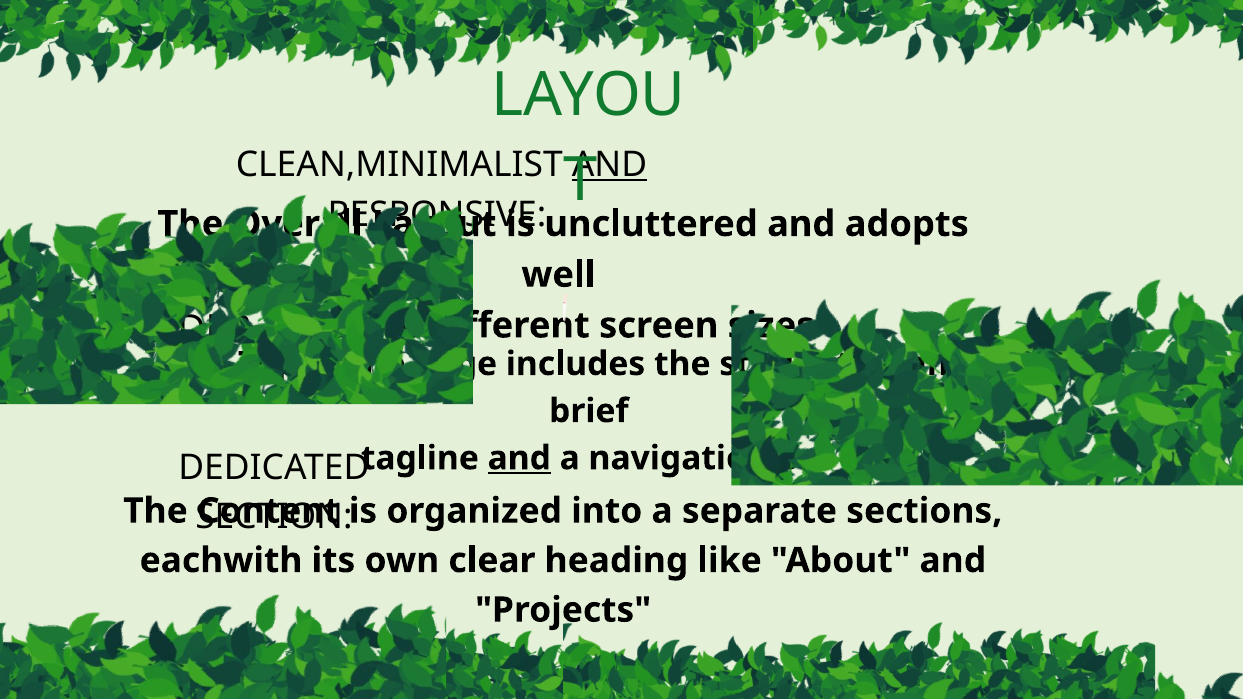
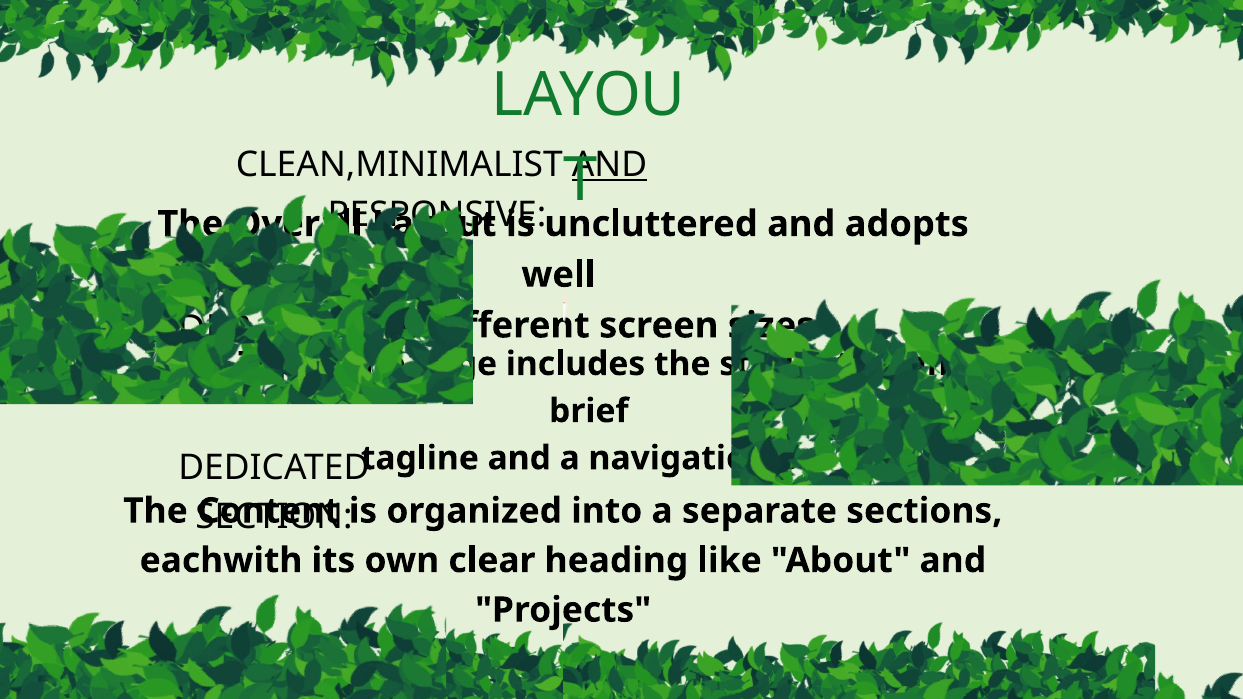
and underline: present -> none (519, 458)
